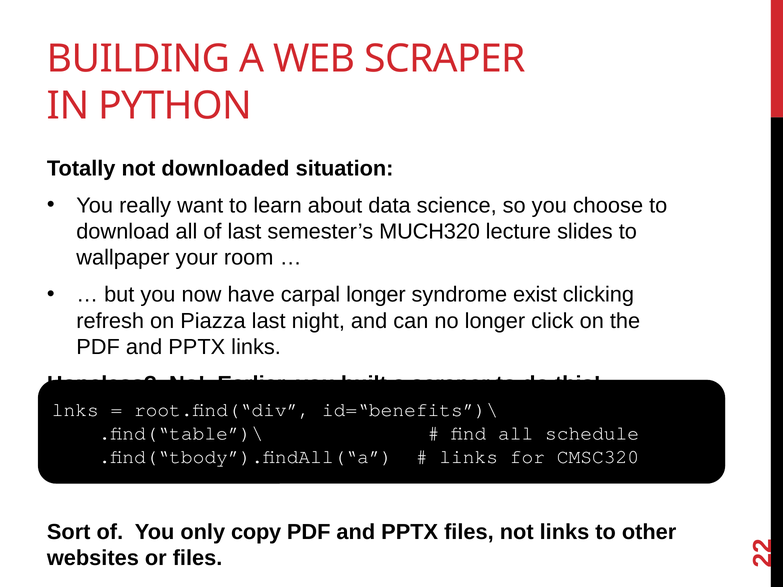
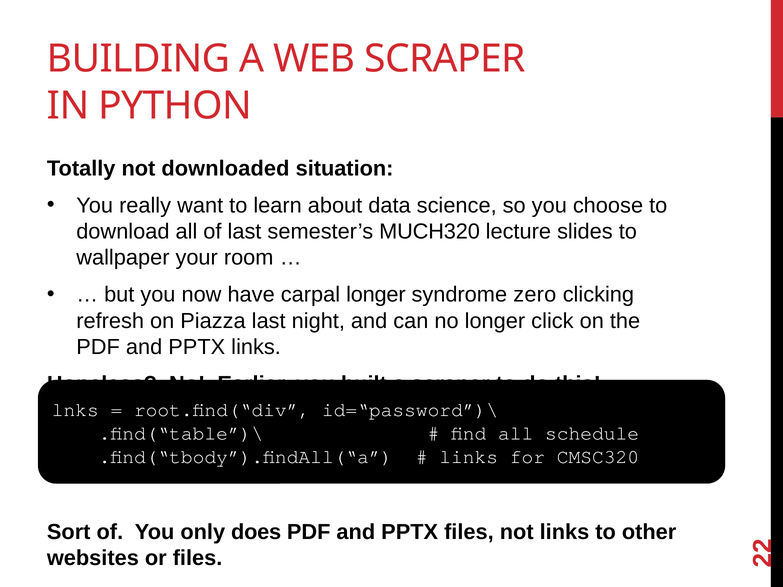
exist: exist -> zero (535, 295)
id=“benefits”)\: id=“benefits”)\ -> id=“password”)\ (410, 410)
copy: copy -> does (256, 532)
